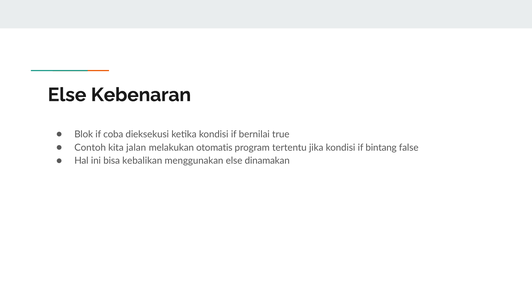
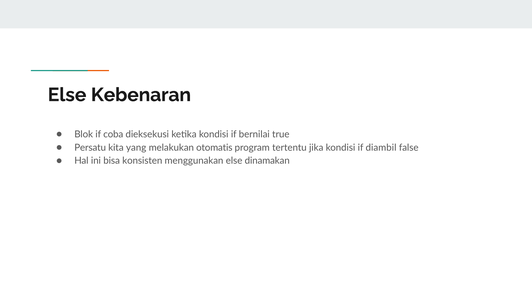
Contoh: Contoh -> Persatu (90, 148)
jalan: jalan -> yang (136, 148)
bintang: bintang -> diambil (381, 148)
kebalikan: kebalikan -> konsisten (142, 161)
